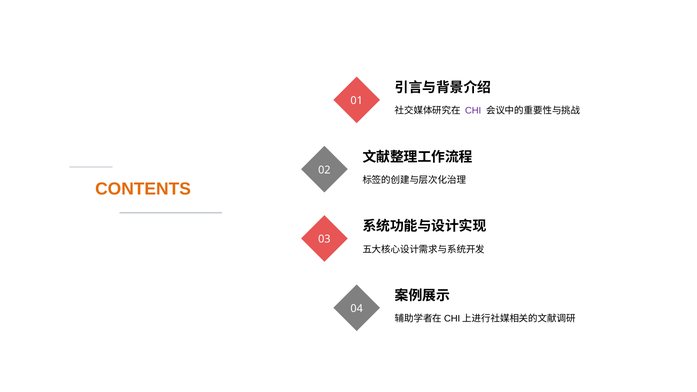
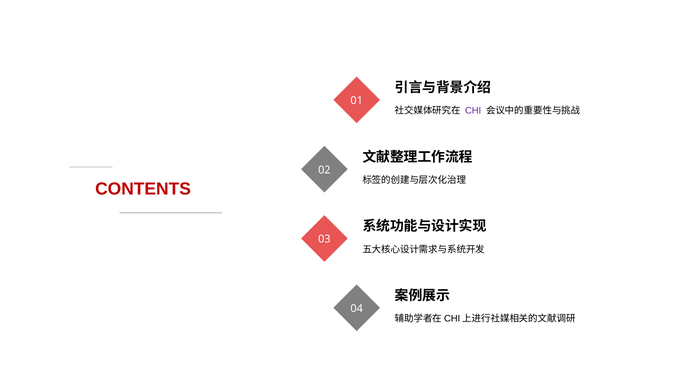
CONTENTS colour: orange -> red (143, 189)
